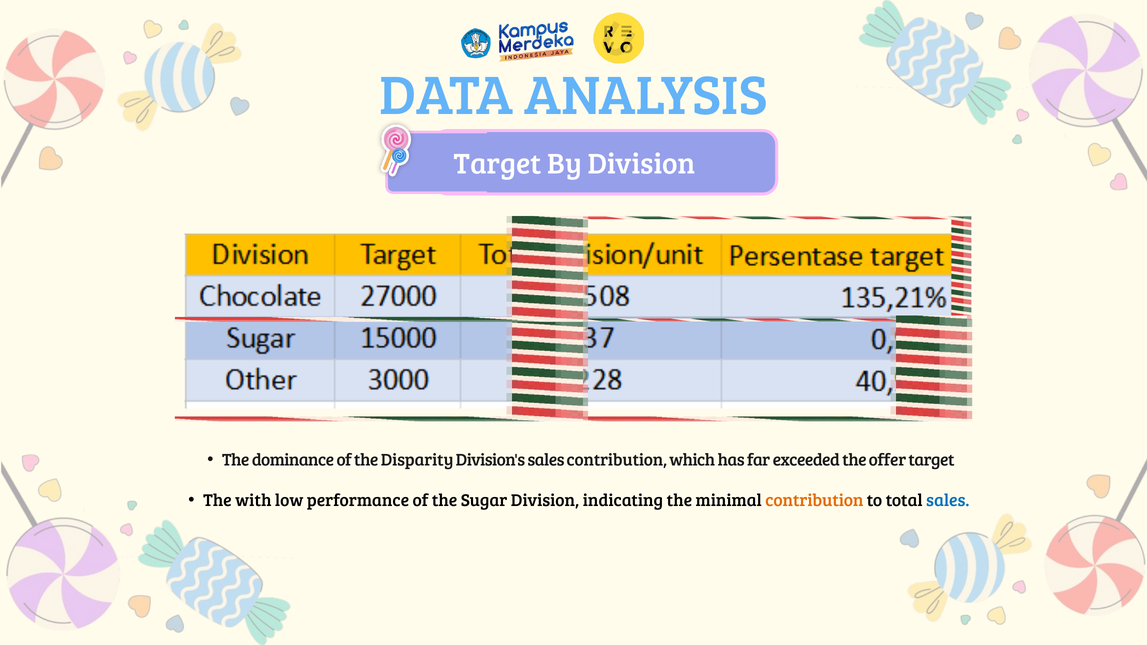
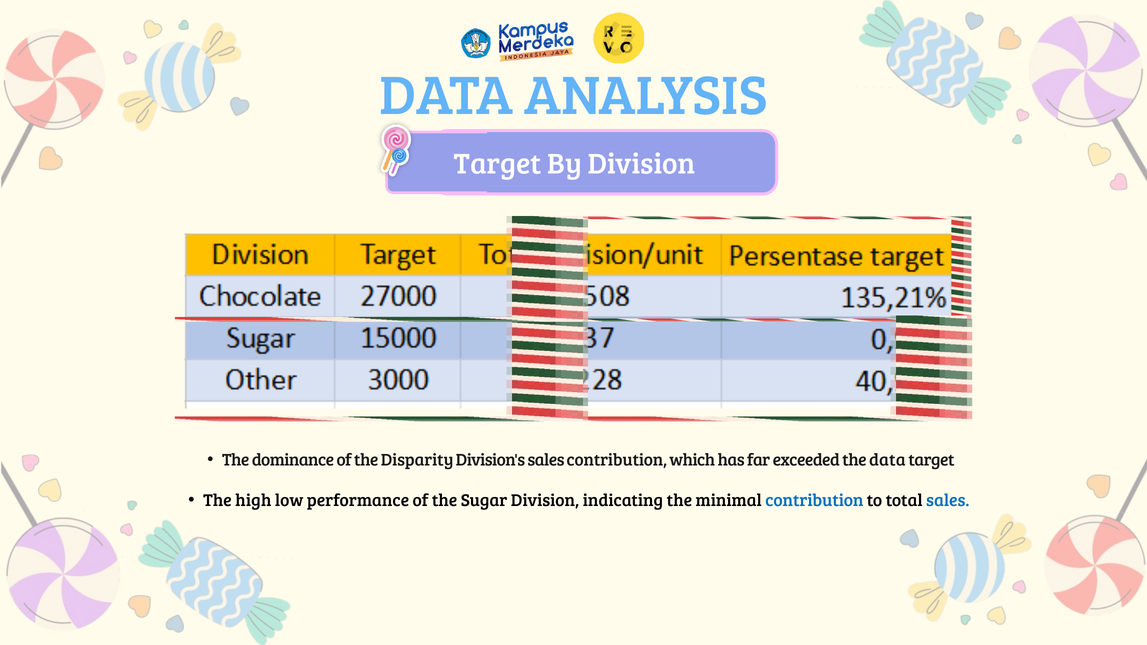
the offer: offer -> data (887, 460)
with: with -> high (253, 501)
contribution colour: orange -> blue (814, 501)
